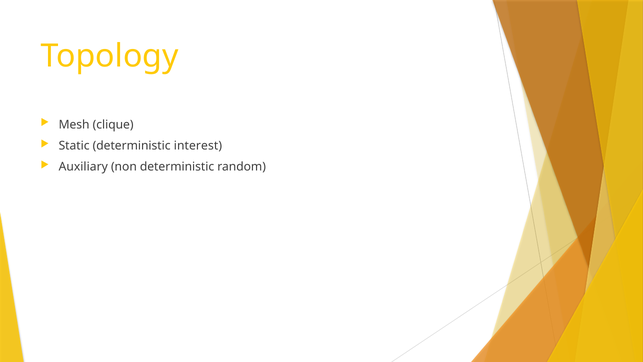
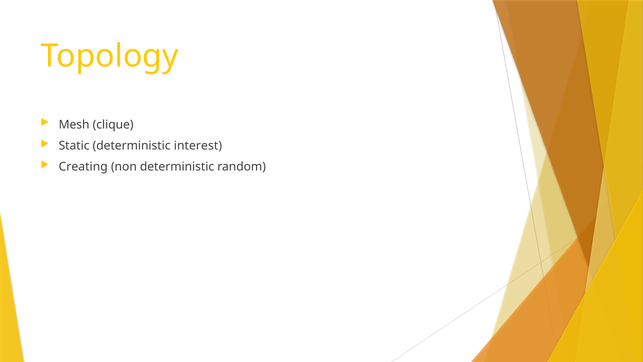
Auxiliary: Auxiliary -> Creating (83, 167)
